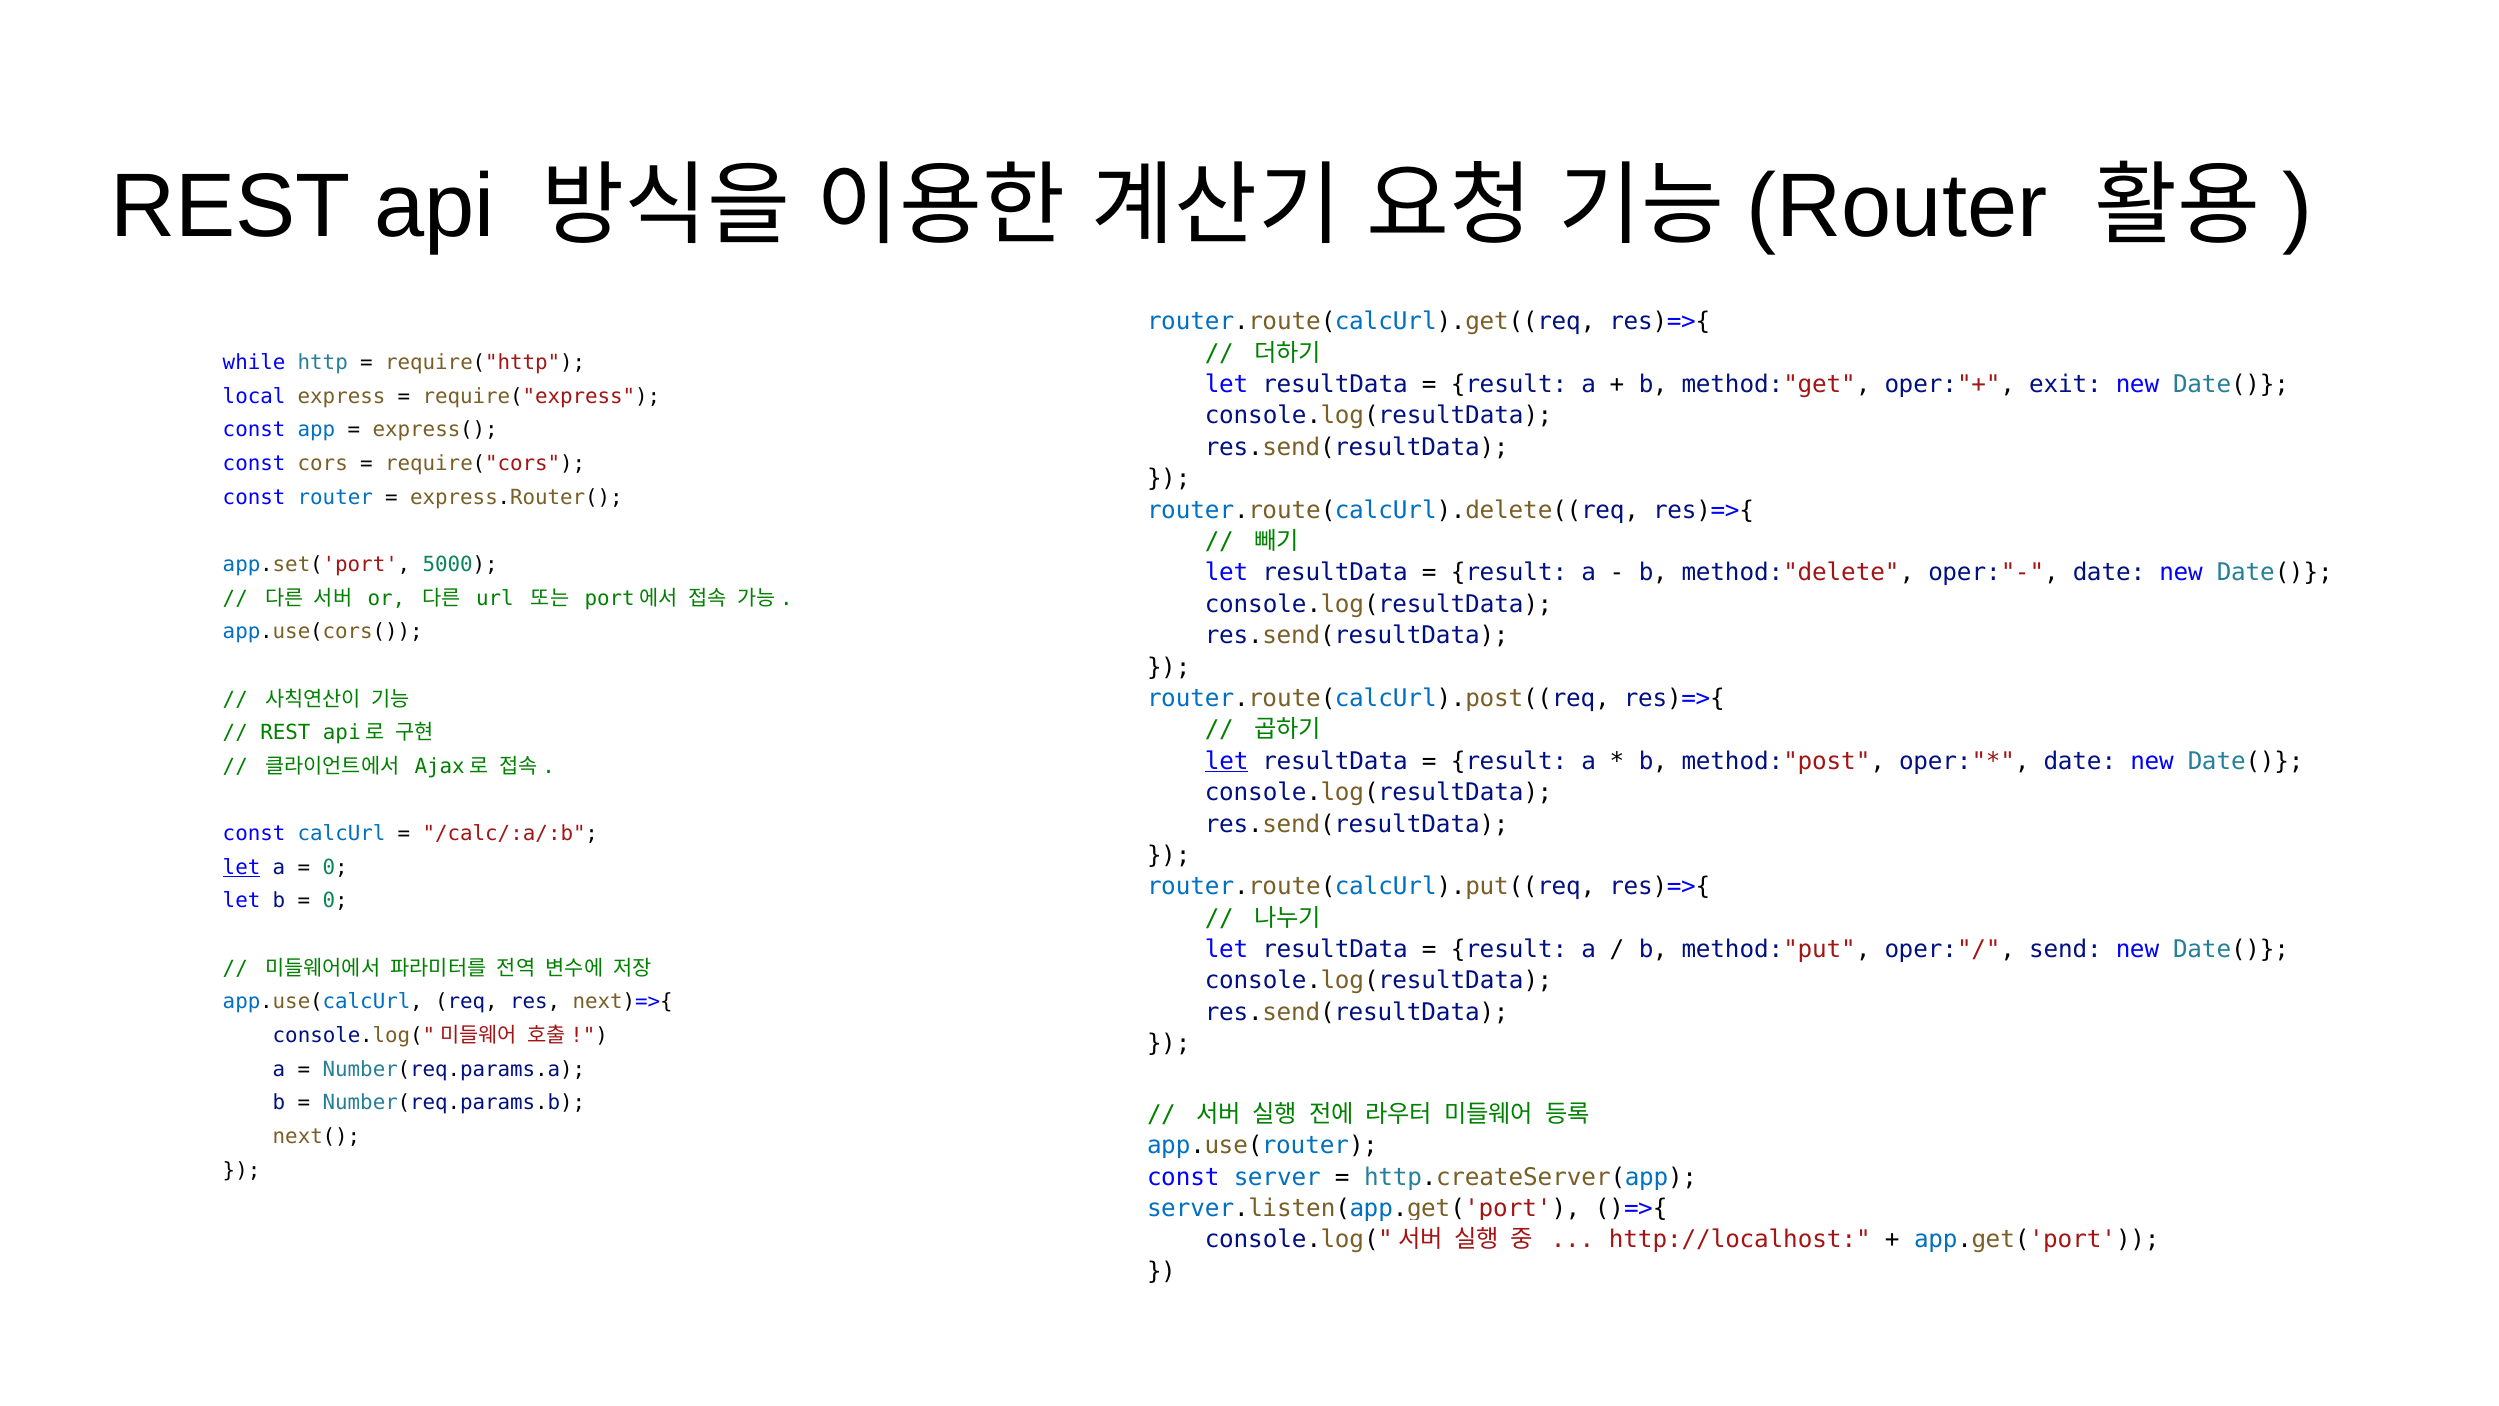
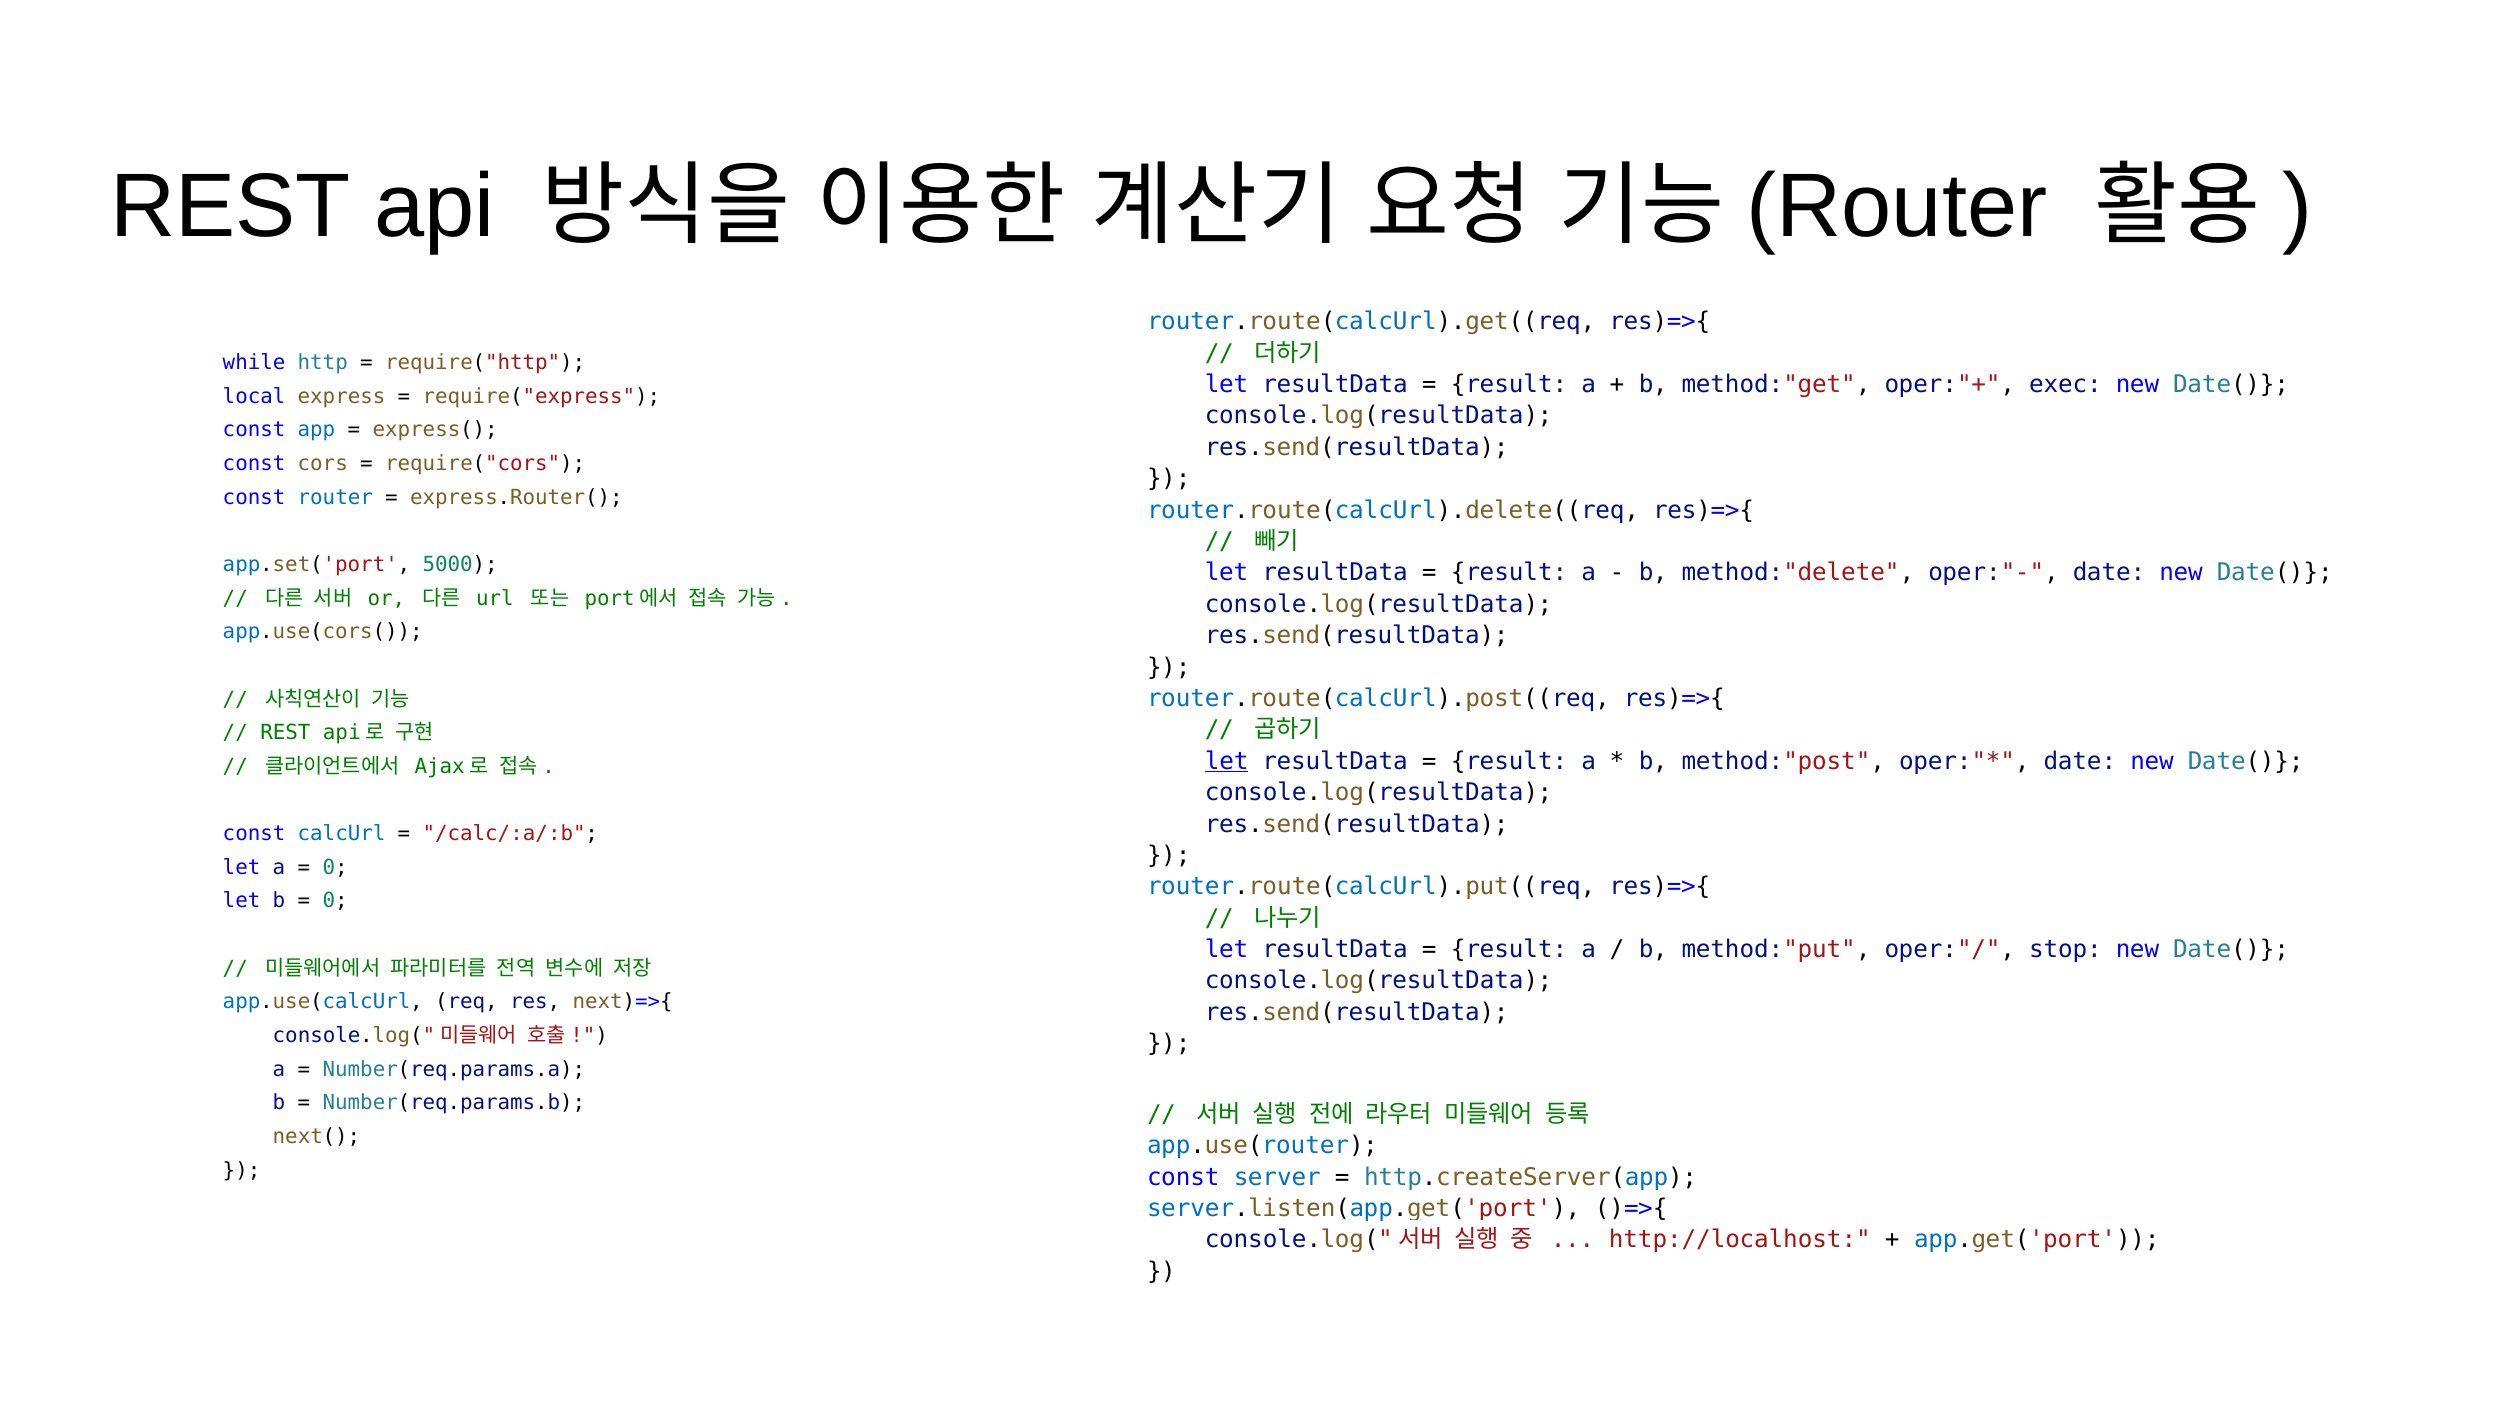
exit: exit -> exec (2065, 384)
let underline: present -> none (242, 867)
send: send -> stop (2065, 949)
